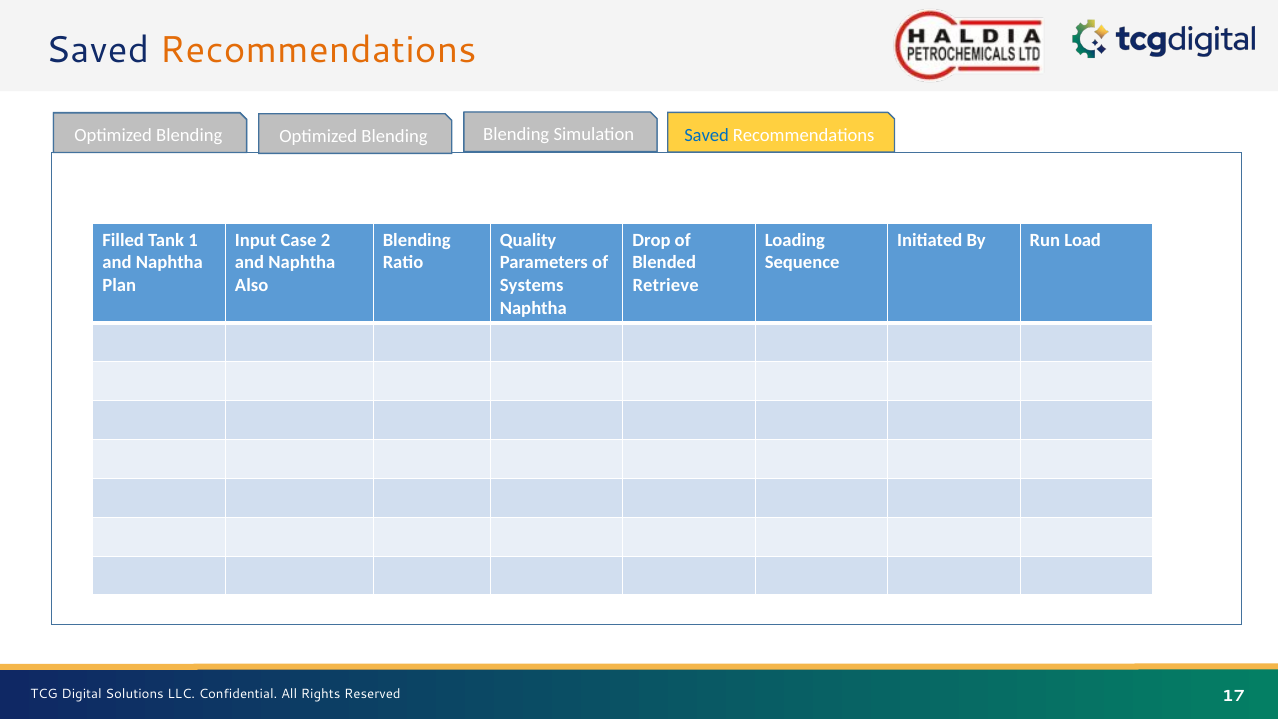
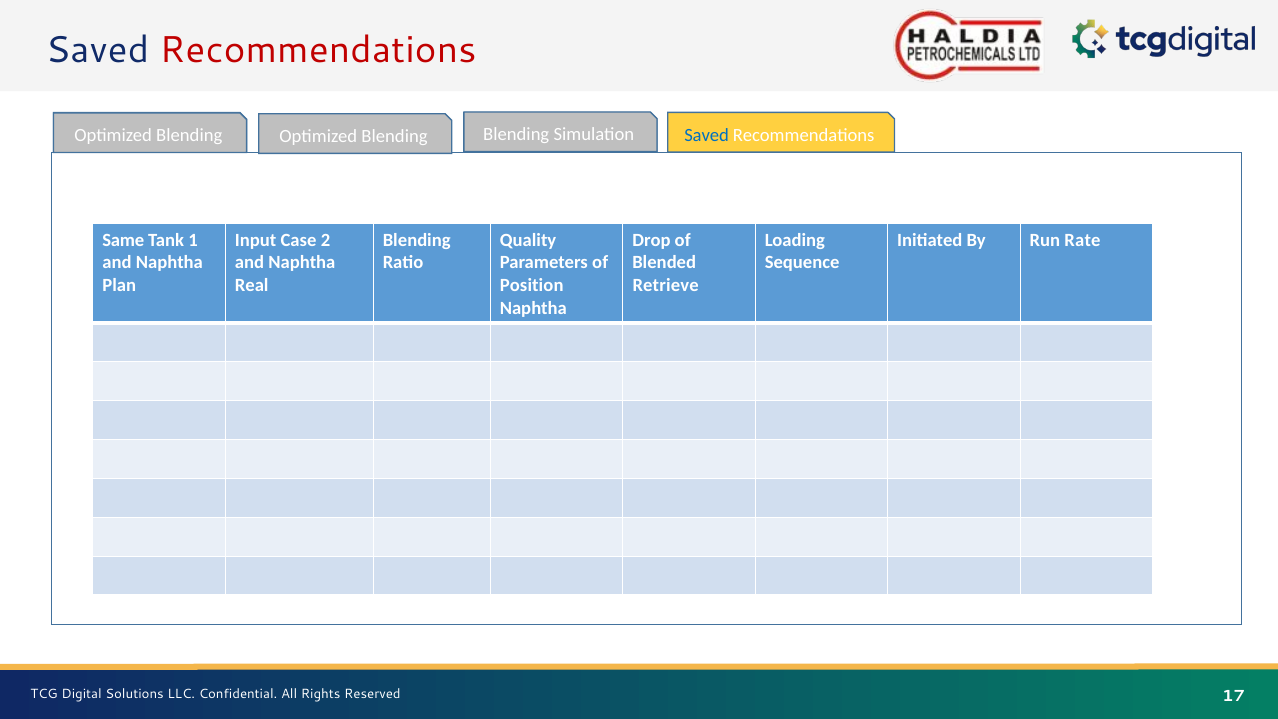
Recommendations colour: orange -> red (318, 50)
Filled: Filled -> Same (123, 240)
Load: Load -> Rate (1082, 240)
Also: Also -> Real (252, 285)
Systems: Systems -> Position (532, 285)
